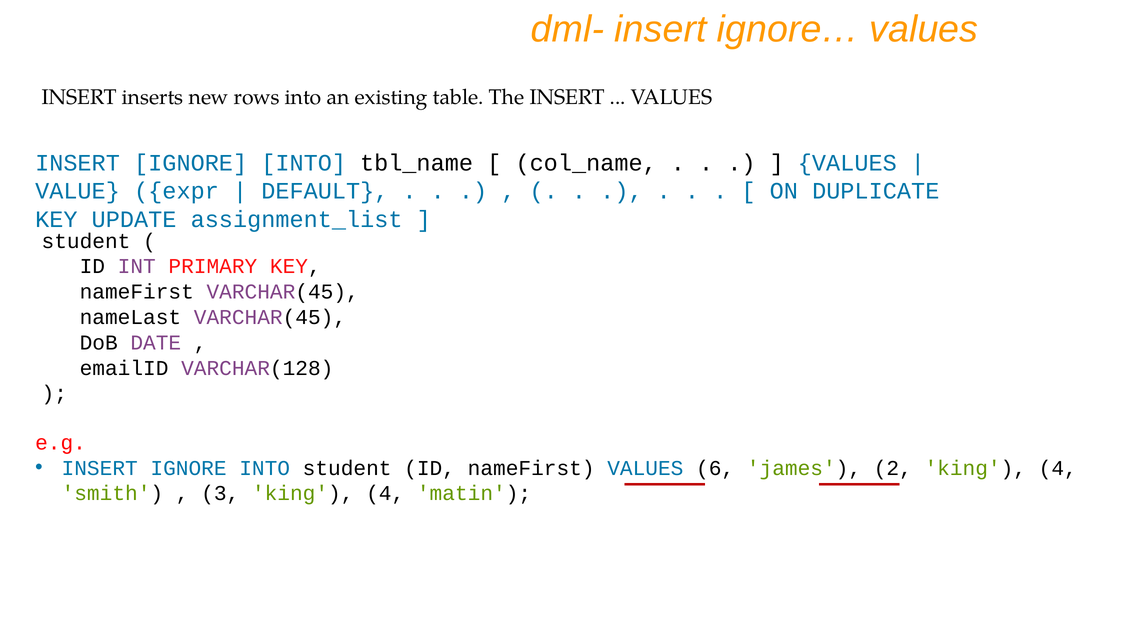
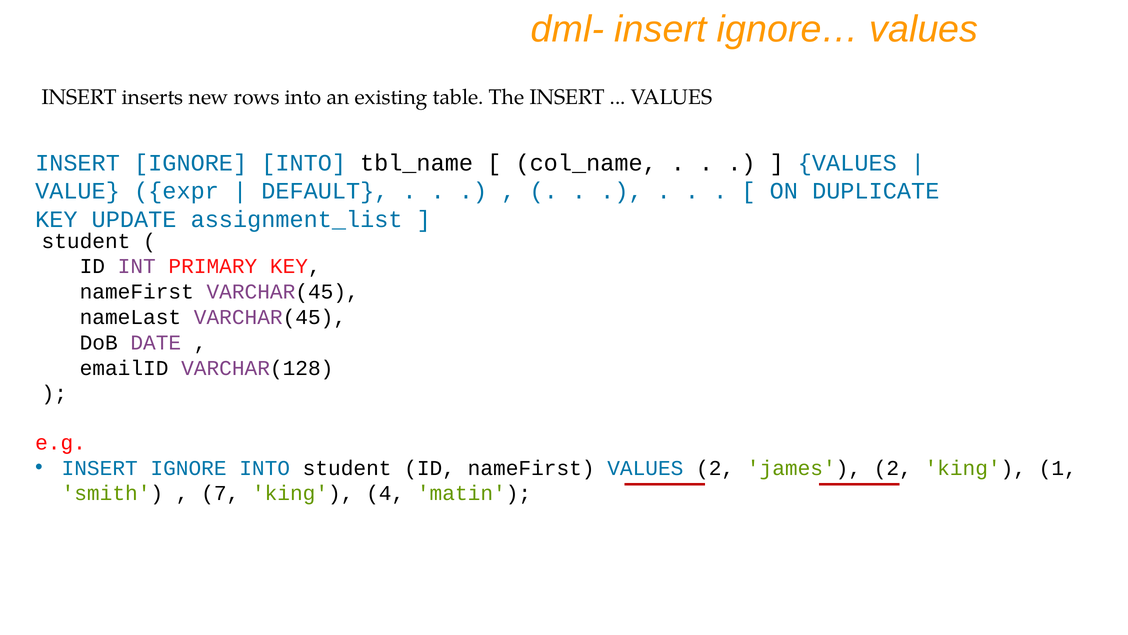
VALUES 6: 6 -> 2 (715, 468)
2 king 4: 4 -> 1 (1058, 468)
3: 3 -> 7 (220, 493)
